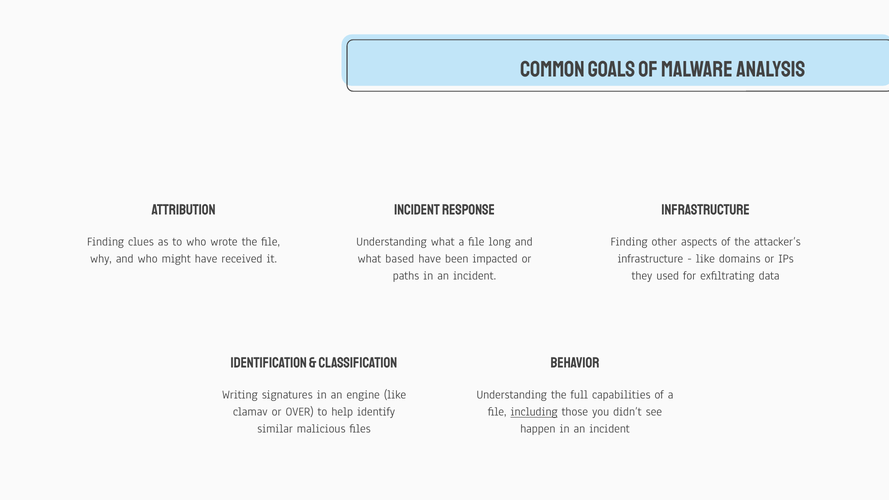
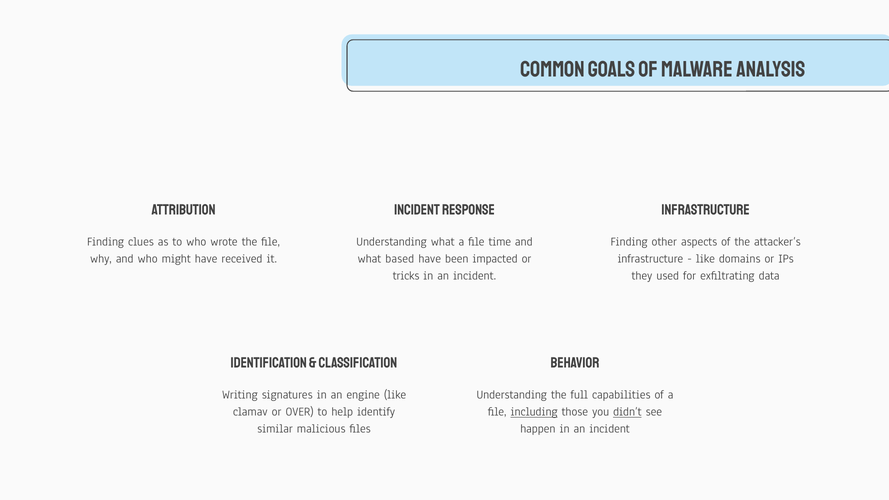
long: long -> time (500, 242)
paths: paths -> tricks (406, 276)
didn’t underline: none -> present (627, 412)
